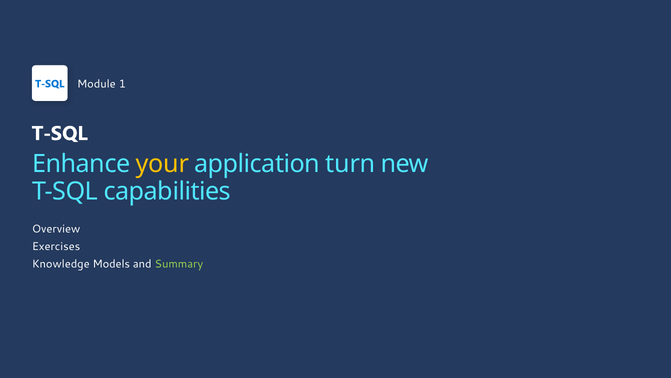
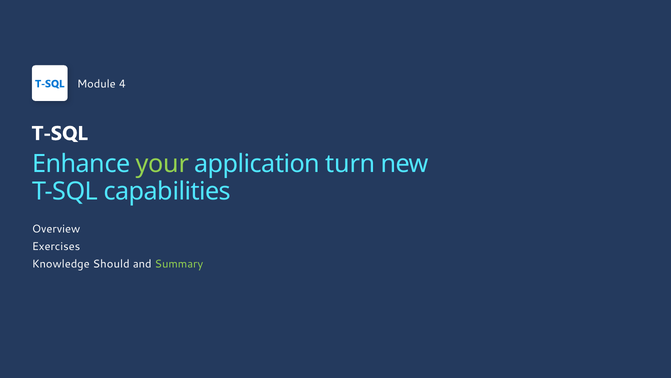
1: 1 -> 4 (122, 84)
your colour: yellow -> light green (162, 164)
Models: Models -> Should (111, 264)
